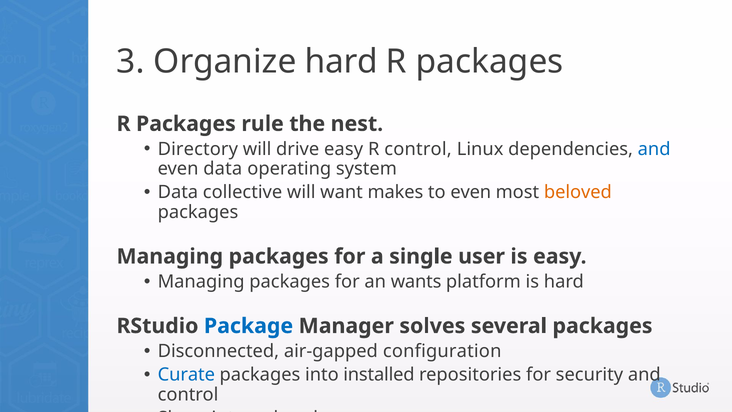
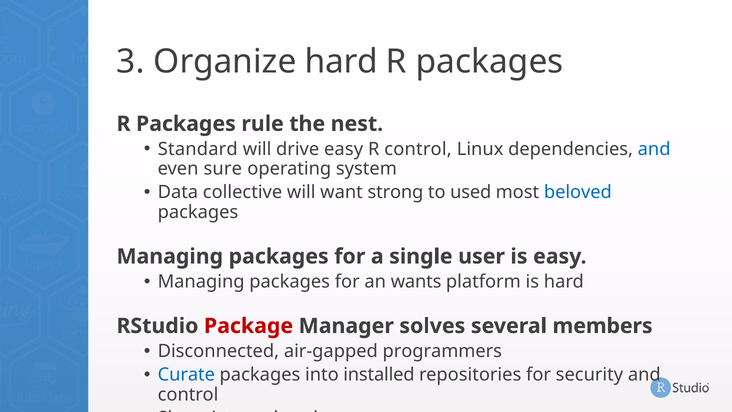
Directory: Directory -> Standard (198, 149)
even data: data -> sure (223, 169)
makes: makes -> strong (395, 192)
to even: even -> used (471, 192)
beloved colour: orange -> blue (578, 192)
Package colour: blue -> red (249, 326)
several packages: packages -> members (603, 326)
configuration: configuration -> programmers (442, 351)
